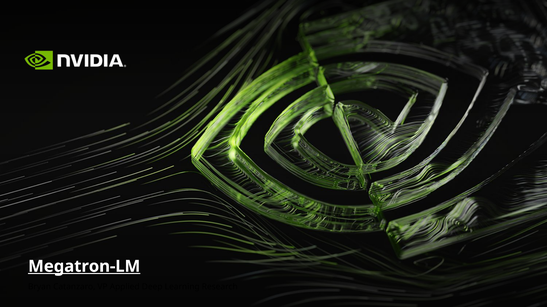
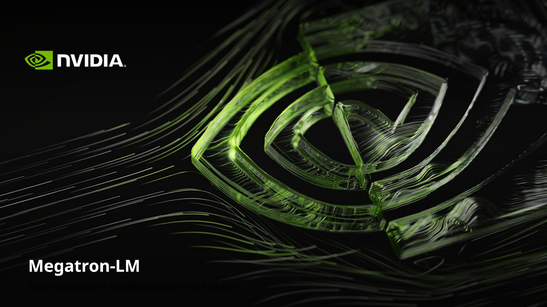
Megatron-LM underline: present -> none (84, 267)
